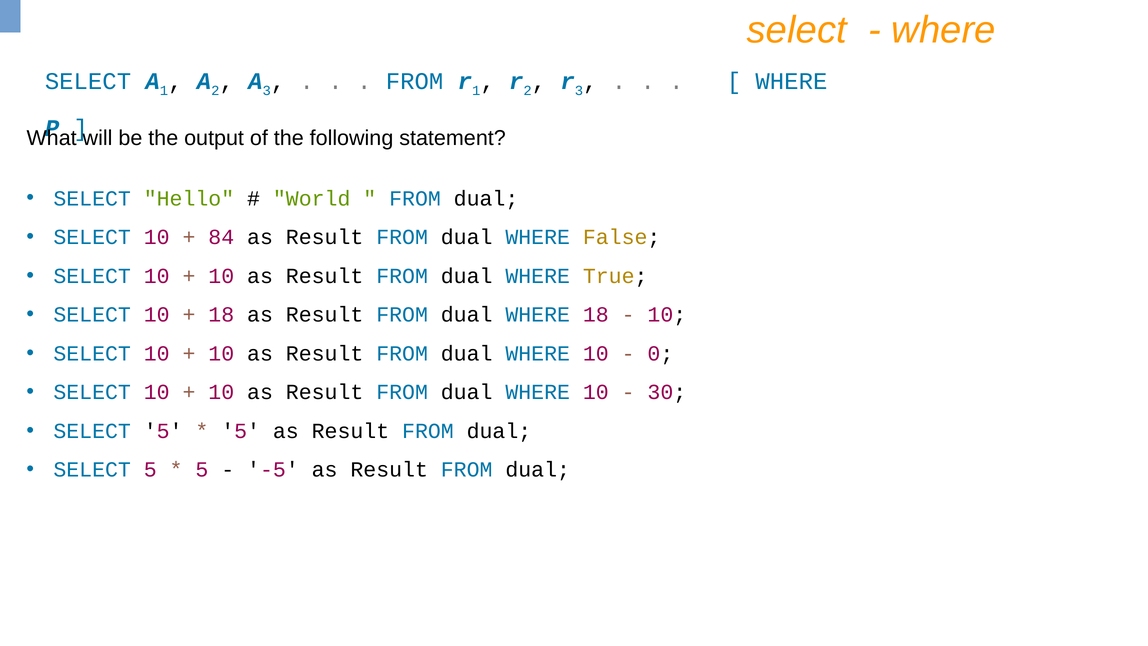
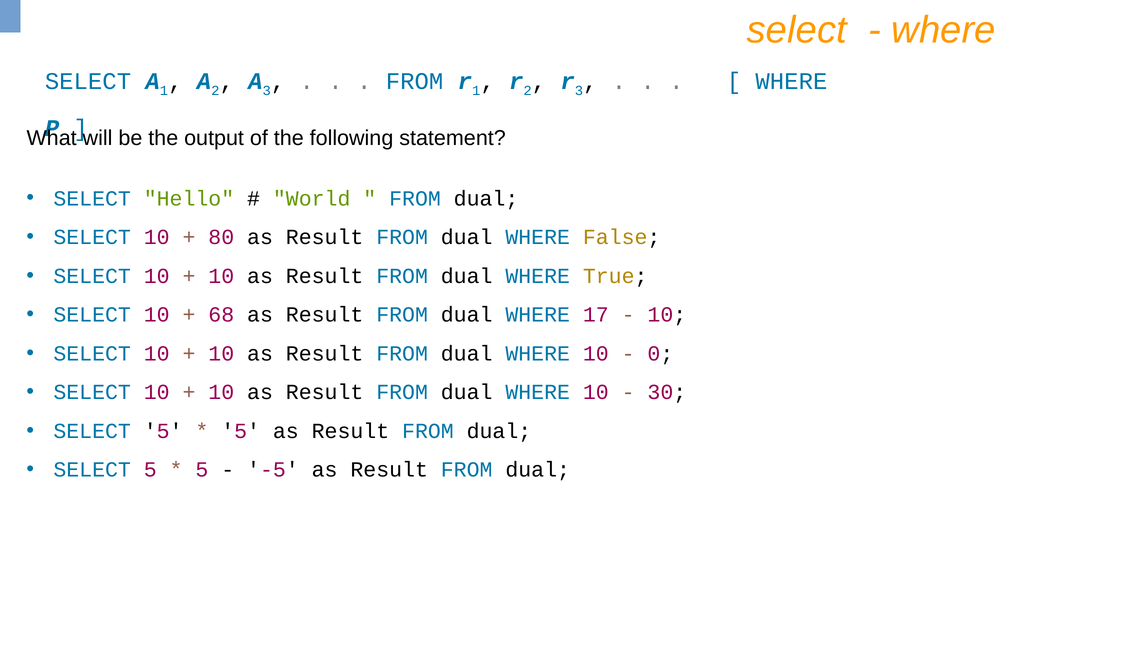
84: 84 -> 80 (221, 237)
18: 18 -> 68 (221, 315)
WHERE 18: 18 -> 17 (596, 315)
